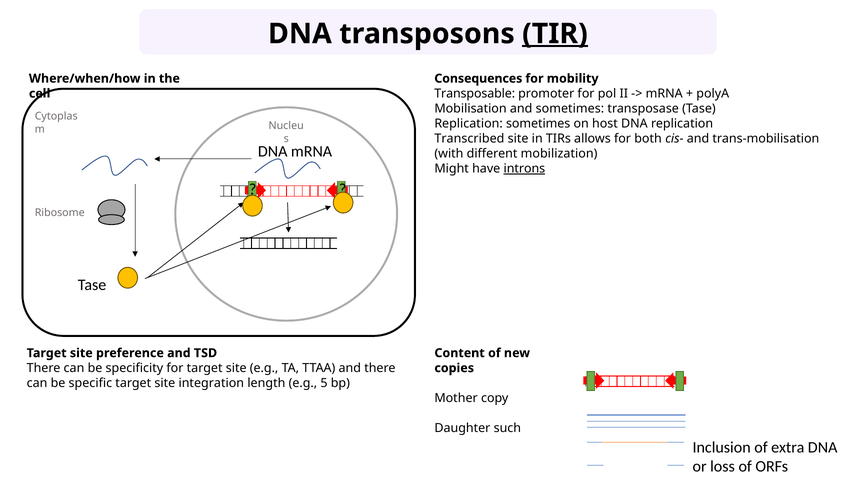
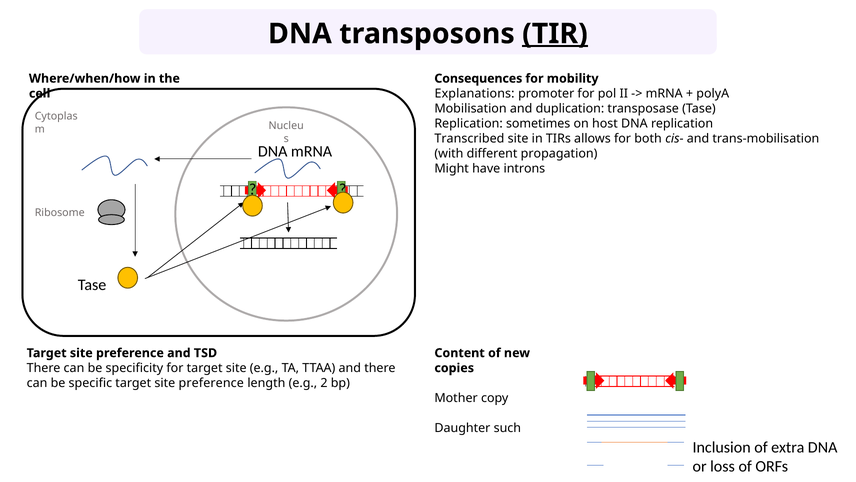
Transposable: Transposable -> Explanations (475, 93)
and sometimes: sometimes -> duplication (570, 108)
mobilization: mobilization -> propagation (559, 153)
introns underline: present -> none (524, 168)
specific target site integration: integration -> preference (211, 383)
5: 5 -> 2 (324, 383)
